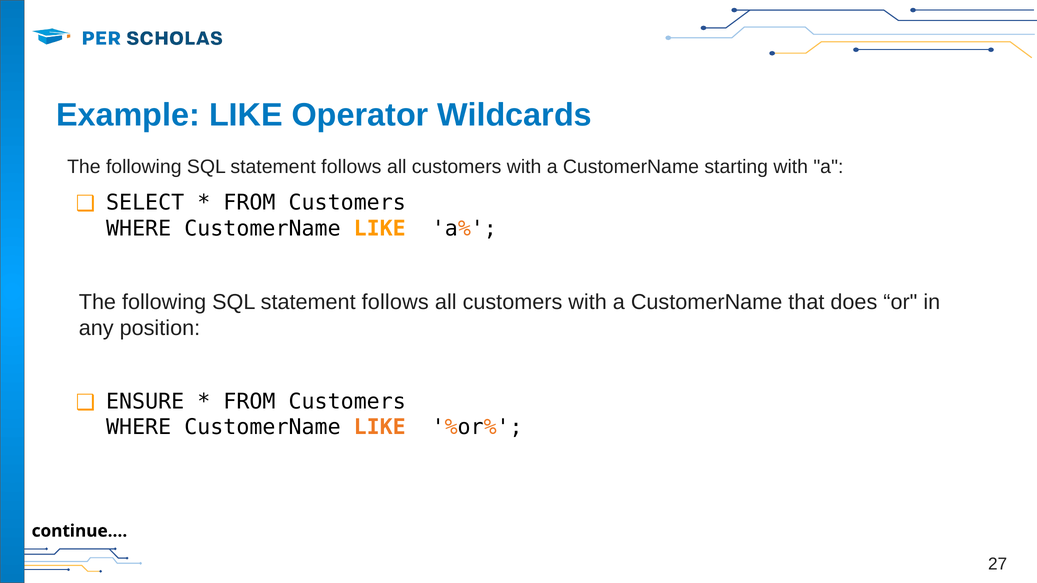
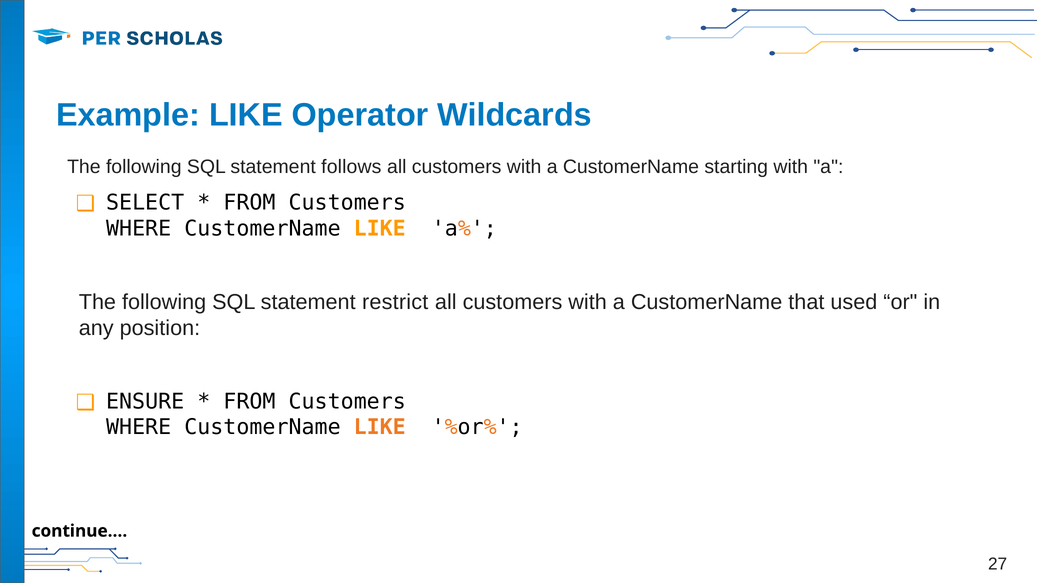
follows: follows -> restrict (395, 302)
does: does -> used (854, 302)
